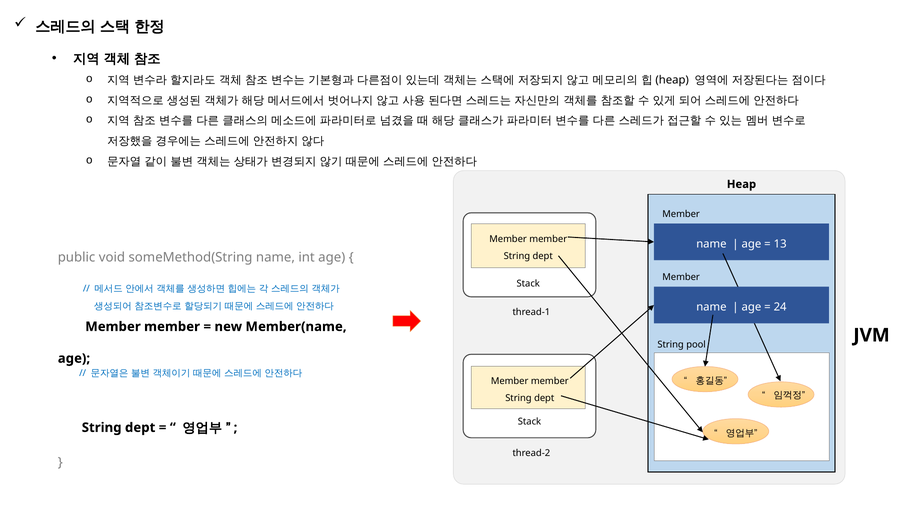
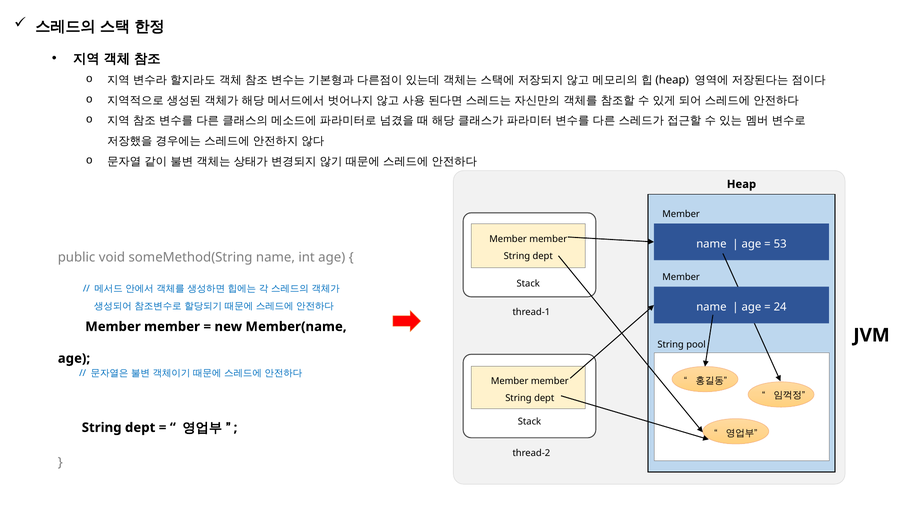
13: 13 -> 53 (780, 244)
